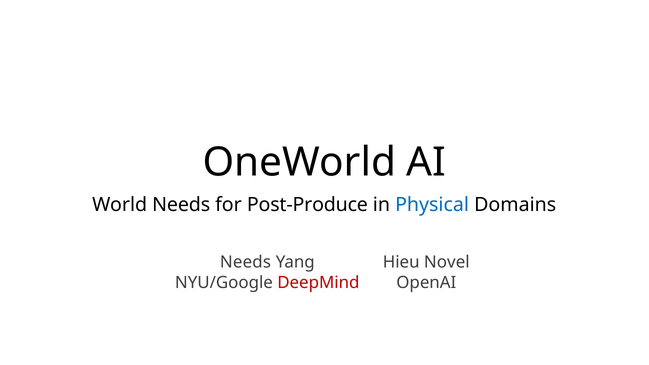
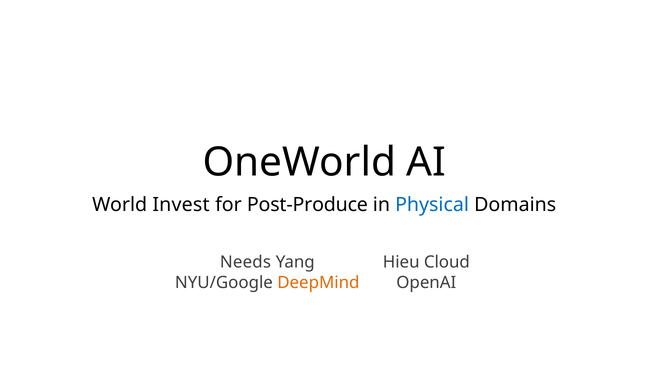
World Needs: Needs -> Invest (181, 205)
Novel: Novel -> Cloud (447, 262)
DeepMind colour: red -> orange (318, 283)
